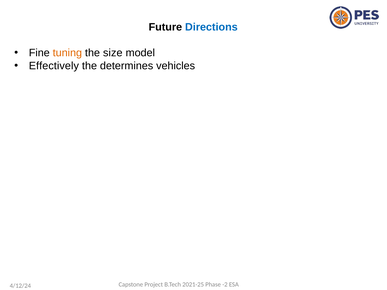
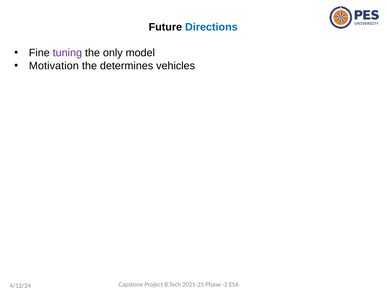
tuning colour: orange -> purple (67, 53)
size: size -> only (113, 53)
Effectively: Effectively -> Motivation (54, 66)
